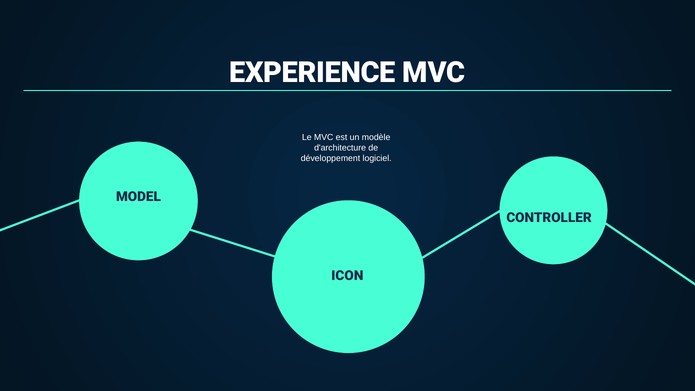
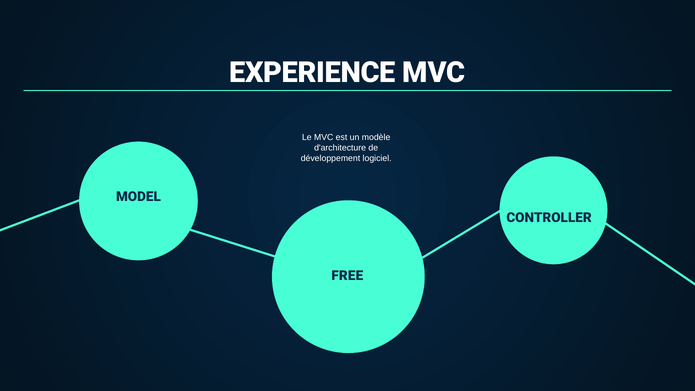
ICON: ICON -> FREE (347, 276)
